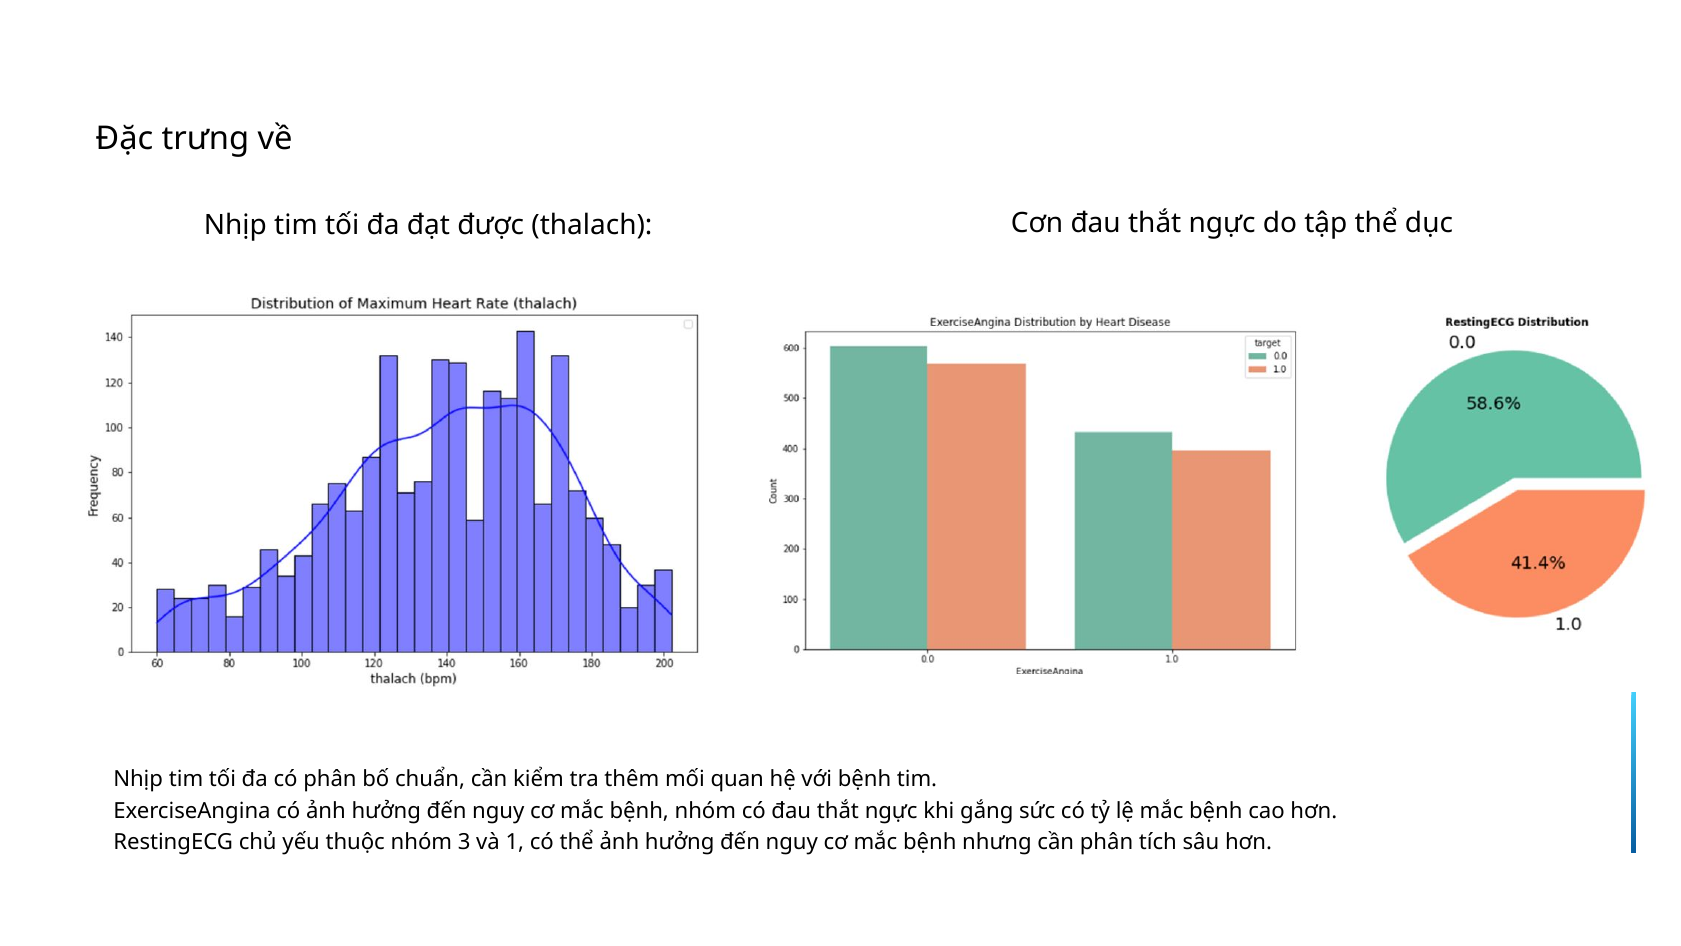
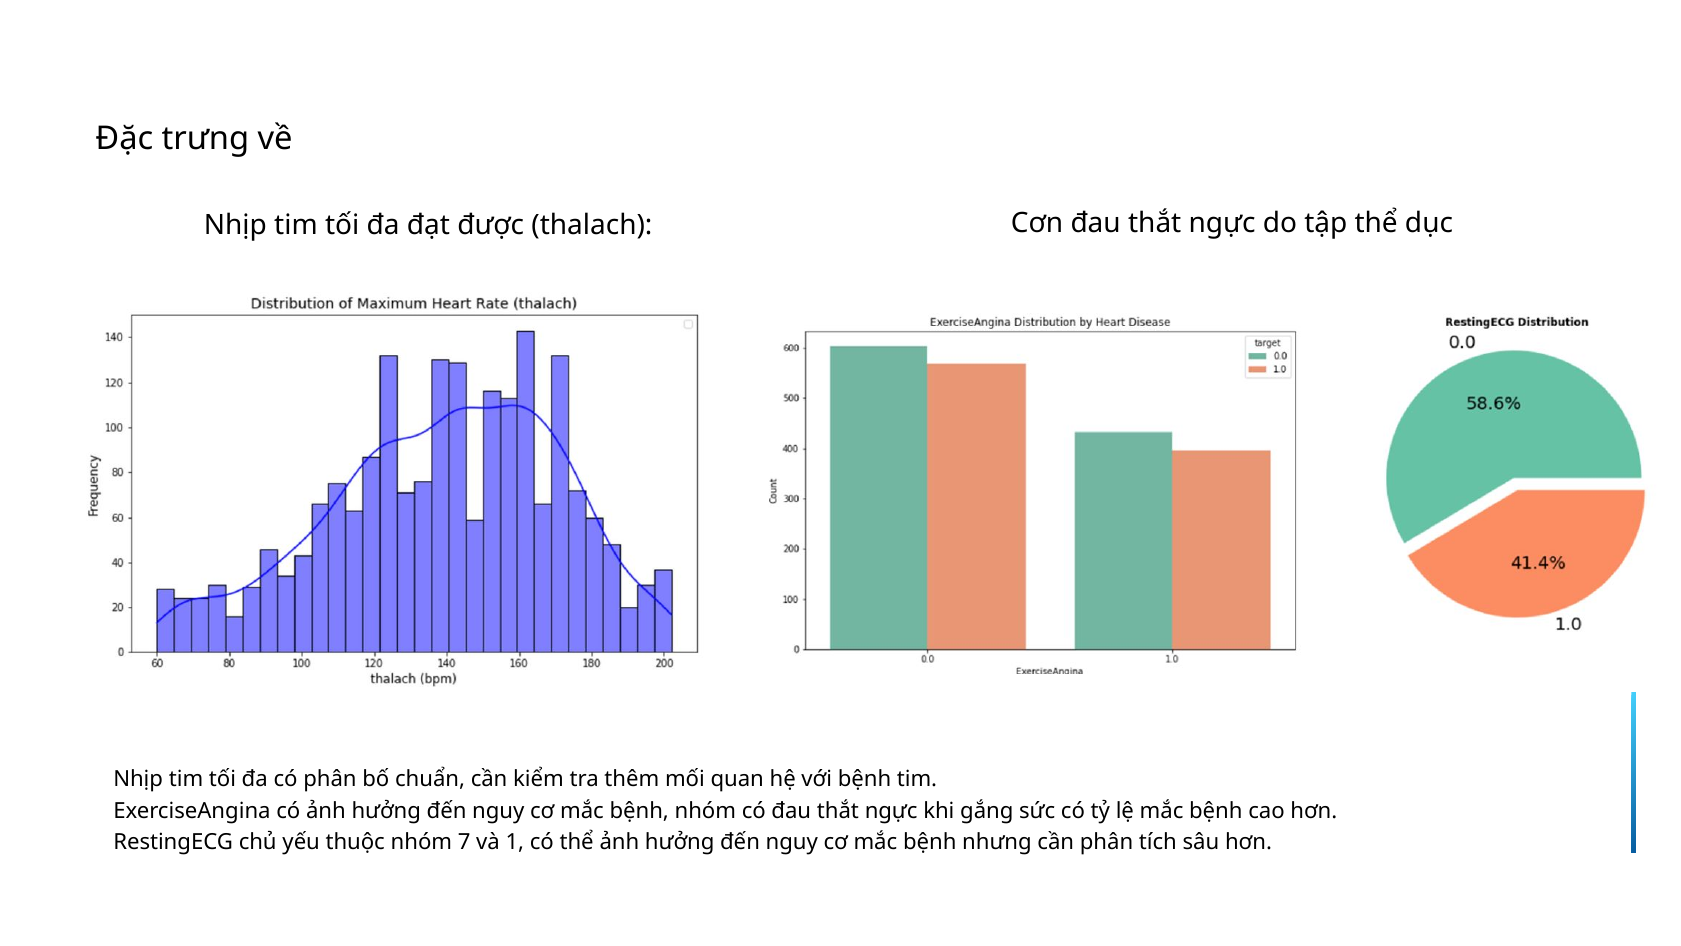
3: 3 -> 7 (464, 841)
